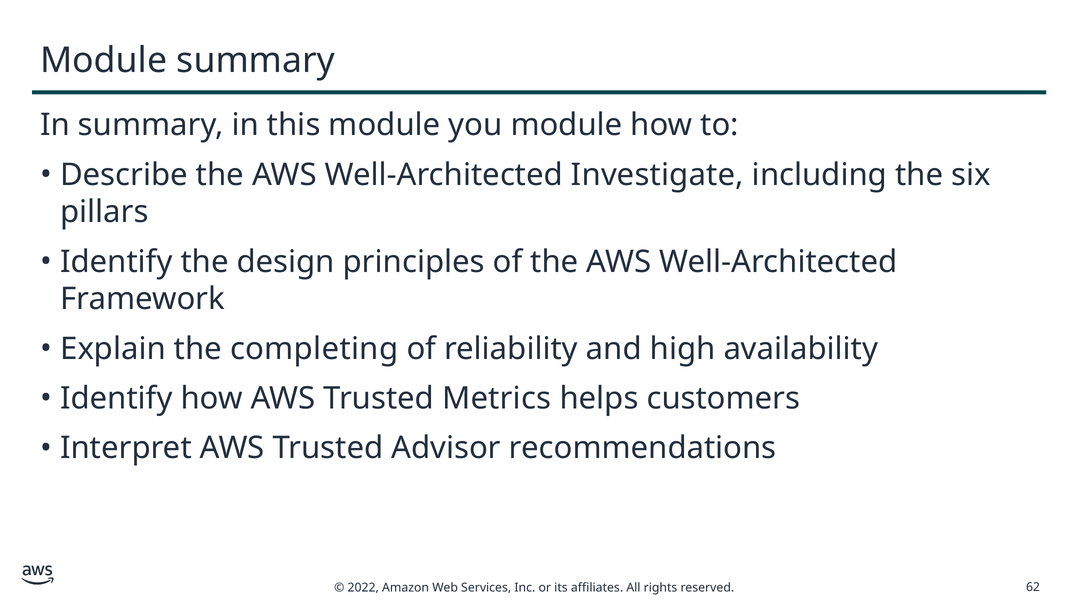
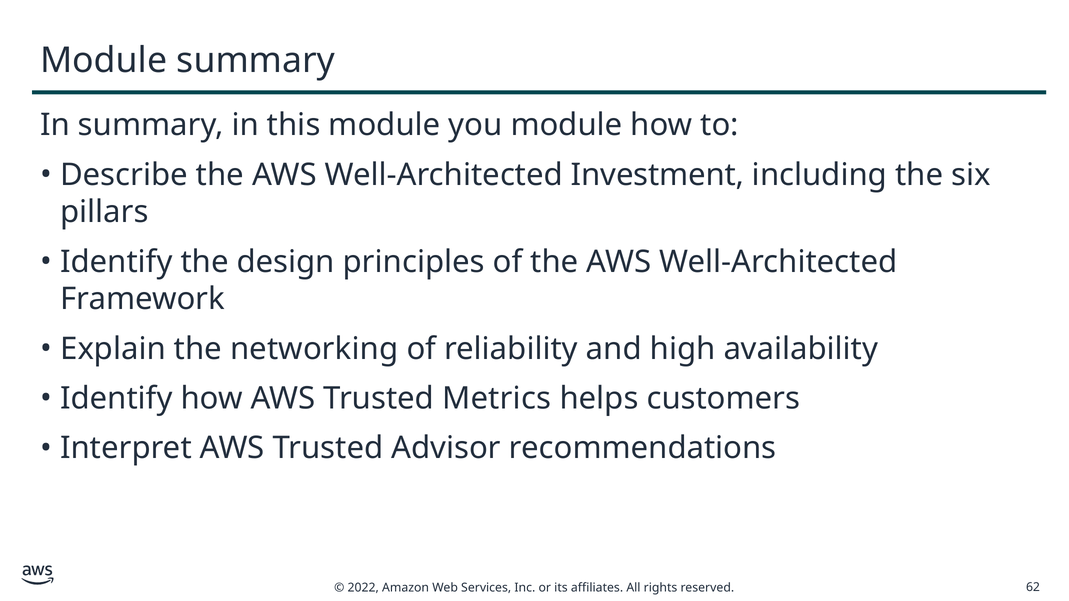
Investigate: Investigate -> Investment (657, 175)
completing: completing -> networking (314, 349)
